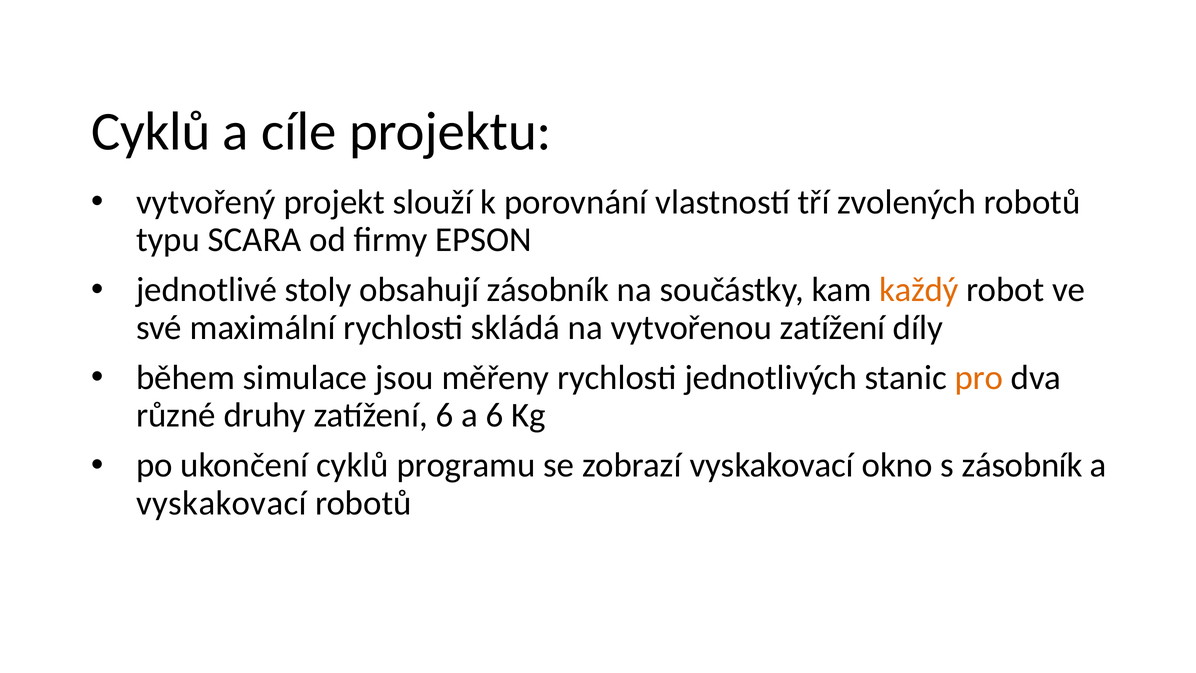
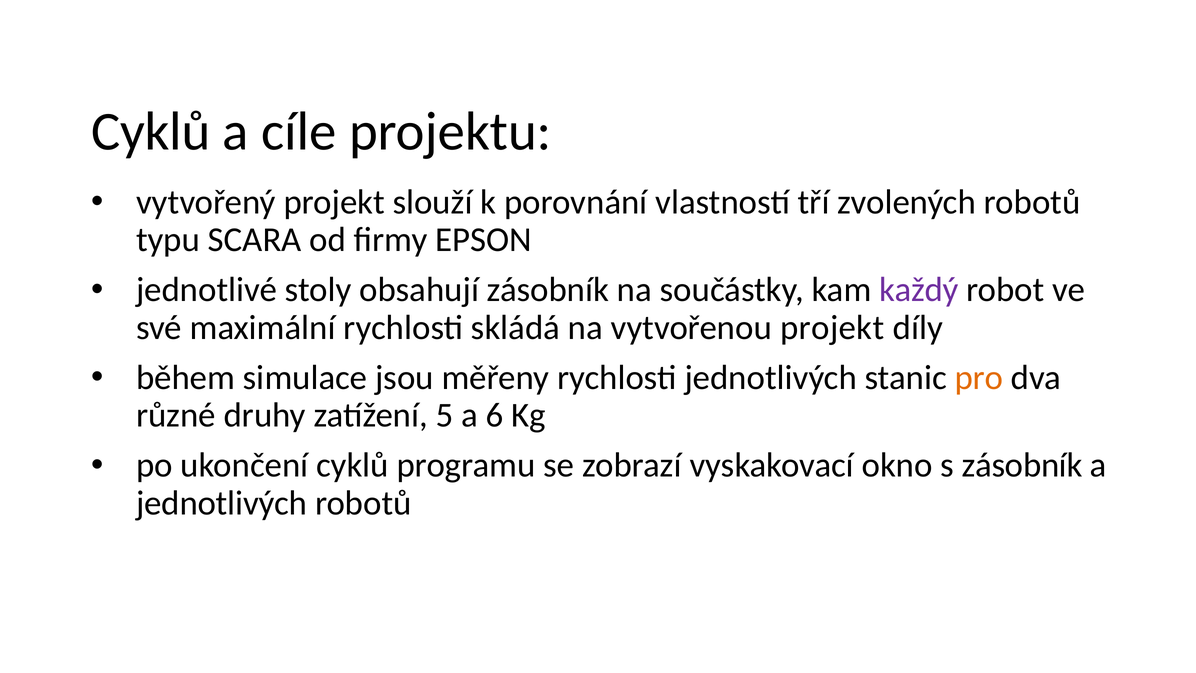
každý colour: orange -> purple (919, 290)
vytvořenou zatížení: zatížení -> projekt (832, 327)
zatížení 6: 6 -> 5 (444, 415)
vyskakovací: vyskakovací -> jednotlivých (222, 503)
